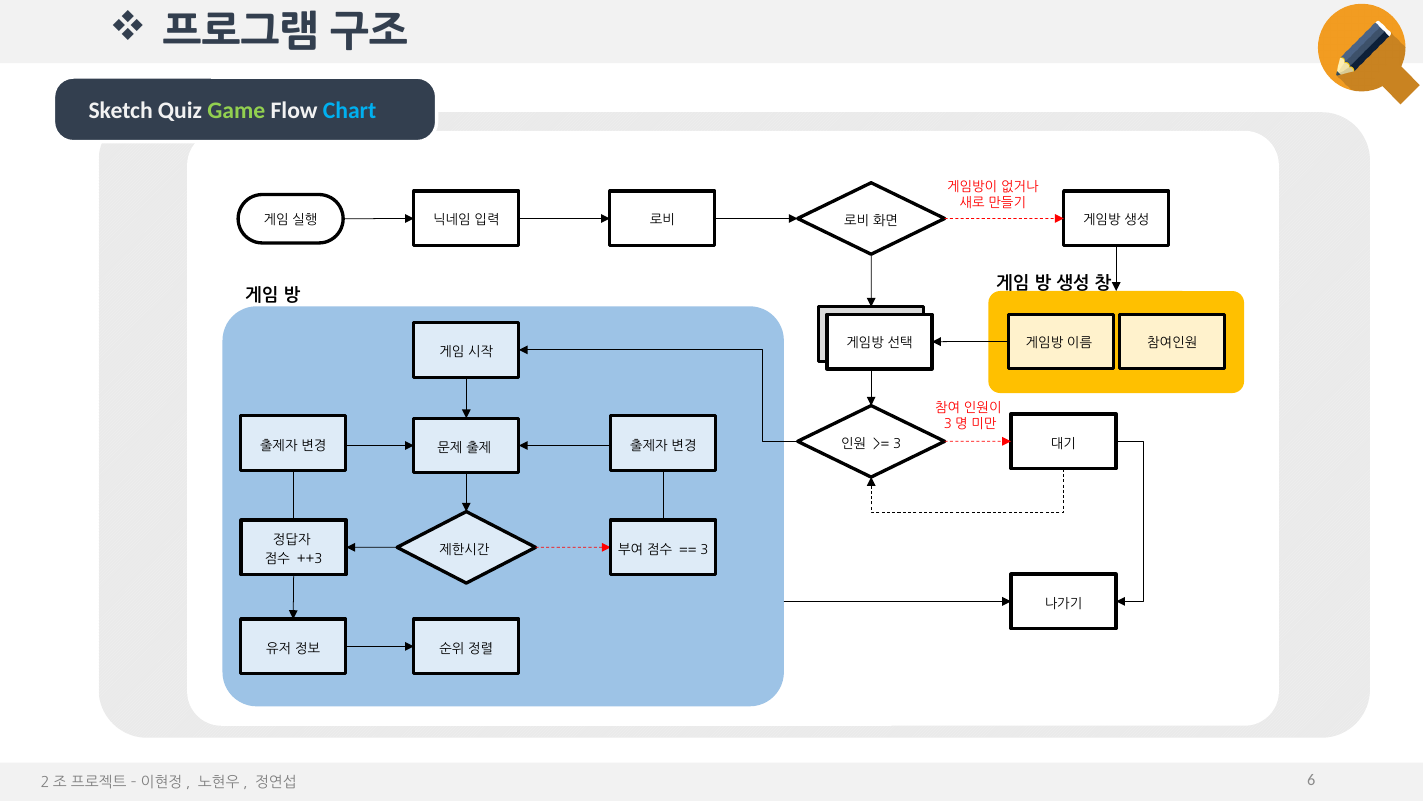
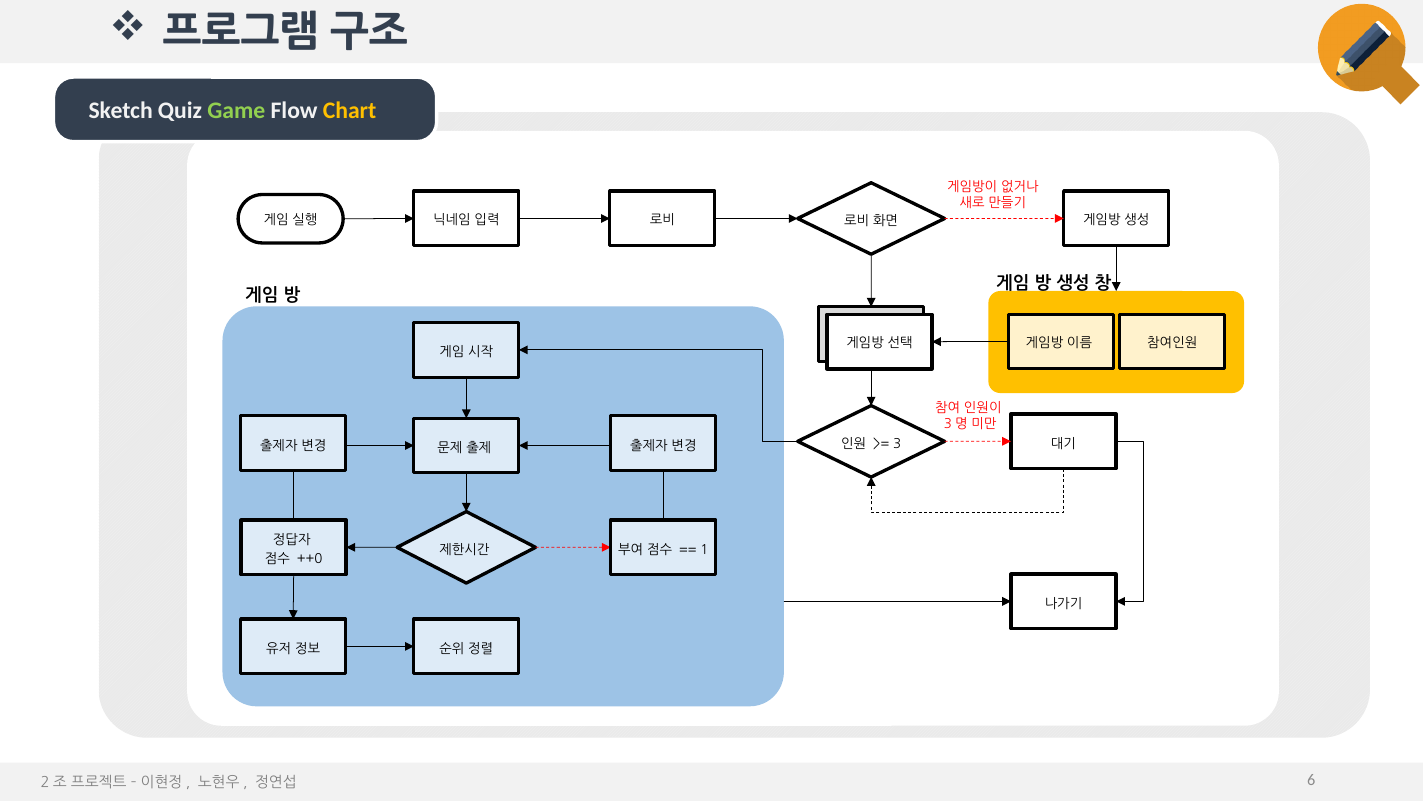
Chart colour: light blue -> yellow (350, 111)
3: 3 -> 1 (704, 549)
++3: ++3 -> ++0 (310, 559)
